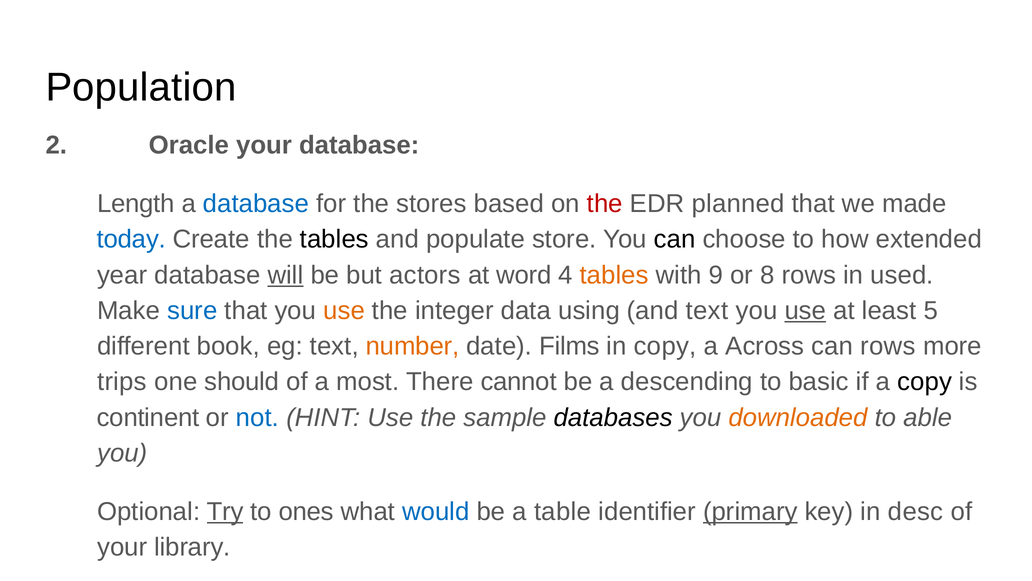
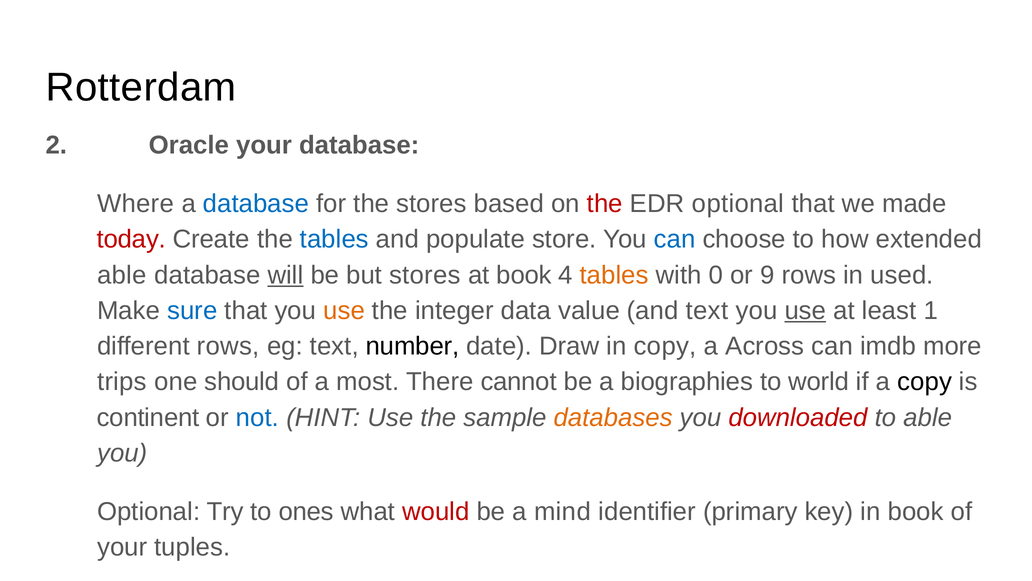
Population: Population -> Rotterdam (141, 87)
Length: Length -> Where (136, 204)
EDR planned: planned -> optional (738, 204)
today colour: blue -> red (131, 239)
tables colour: black -> blue (334, 239)
can colour: black -> blue (675, 239)
year: year -> able (122, 275)
but actors: actors -> stores (425, 275)
at word: word -> book (524, 275)
9: 9 -> 0 (716, 275)
8: 8 -> 9 (767, 275)
using: using -> value (589, 310)
5: 5 -> 1 (931, 310)
different book: book -> rows (228, 346)
number colour: orange -> black (413, 346)
Films: Films -> Draw (569, 346)
can rows: rows -> imdb (888, 346)
descending: descending -> biographies (687, 382)
basic: basic -> world (819, 382)
databases colour: black -> orange (613, 417)
downloaded colour: orange -> red (798, 417)
Try underline: present -> none (225, 511)
would colour: blue -> red (436, 511)
table: table -> mind (563, 511)
primary underline: present -> none (750, 511)
in desc: desc -> book (916, 511)
library: library -> tuples (192, 547)
